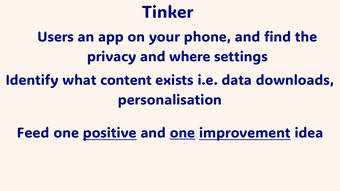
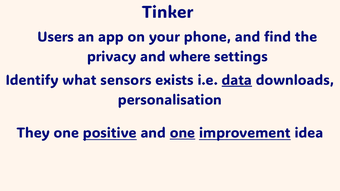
content: content -> sensors (126, 80)
data underline: none -> present (237, 80)
Feed: Feed -> They (33, 133)
